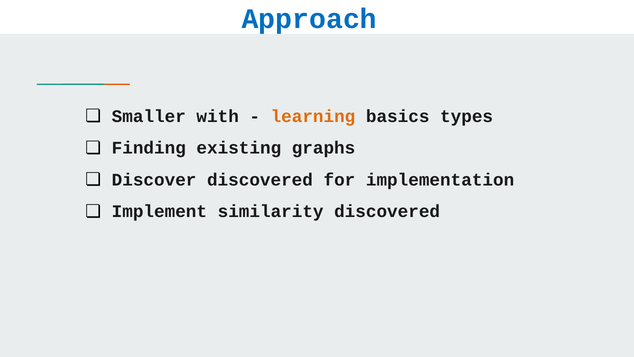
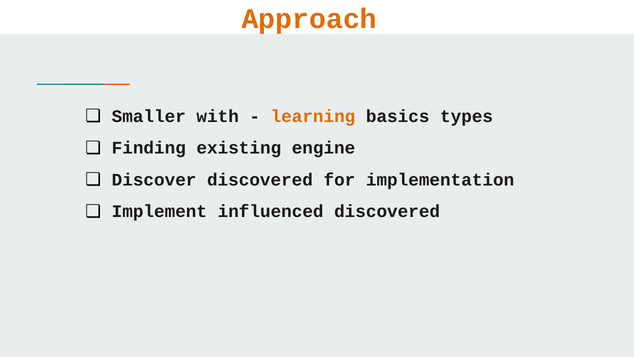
Approach colour: blue -> orange (309, 19)
graphs: graphs -> engine (324, 148)
similarity: similarity -> influenced (271, 211)
